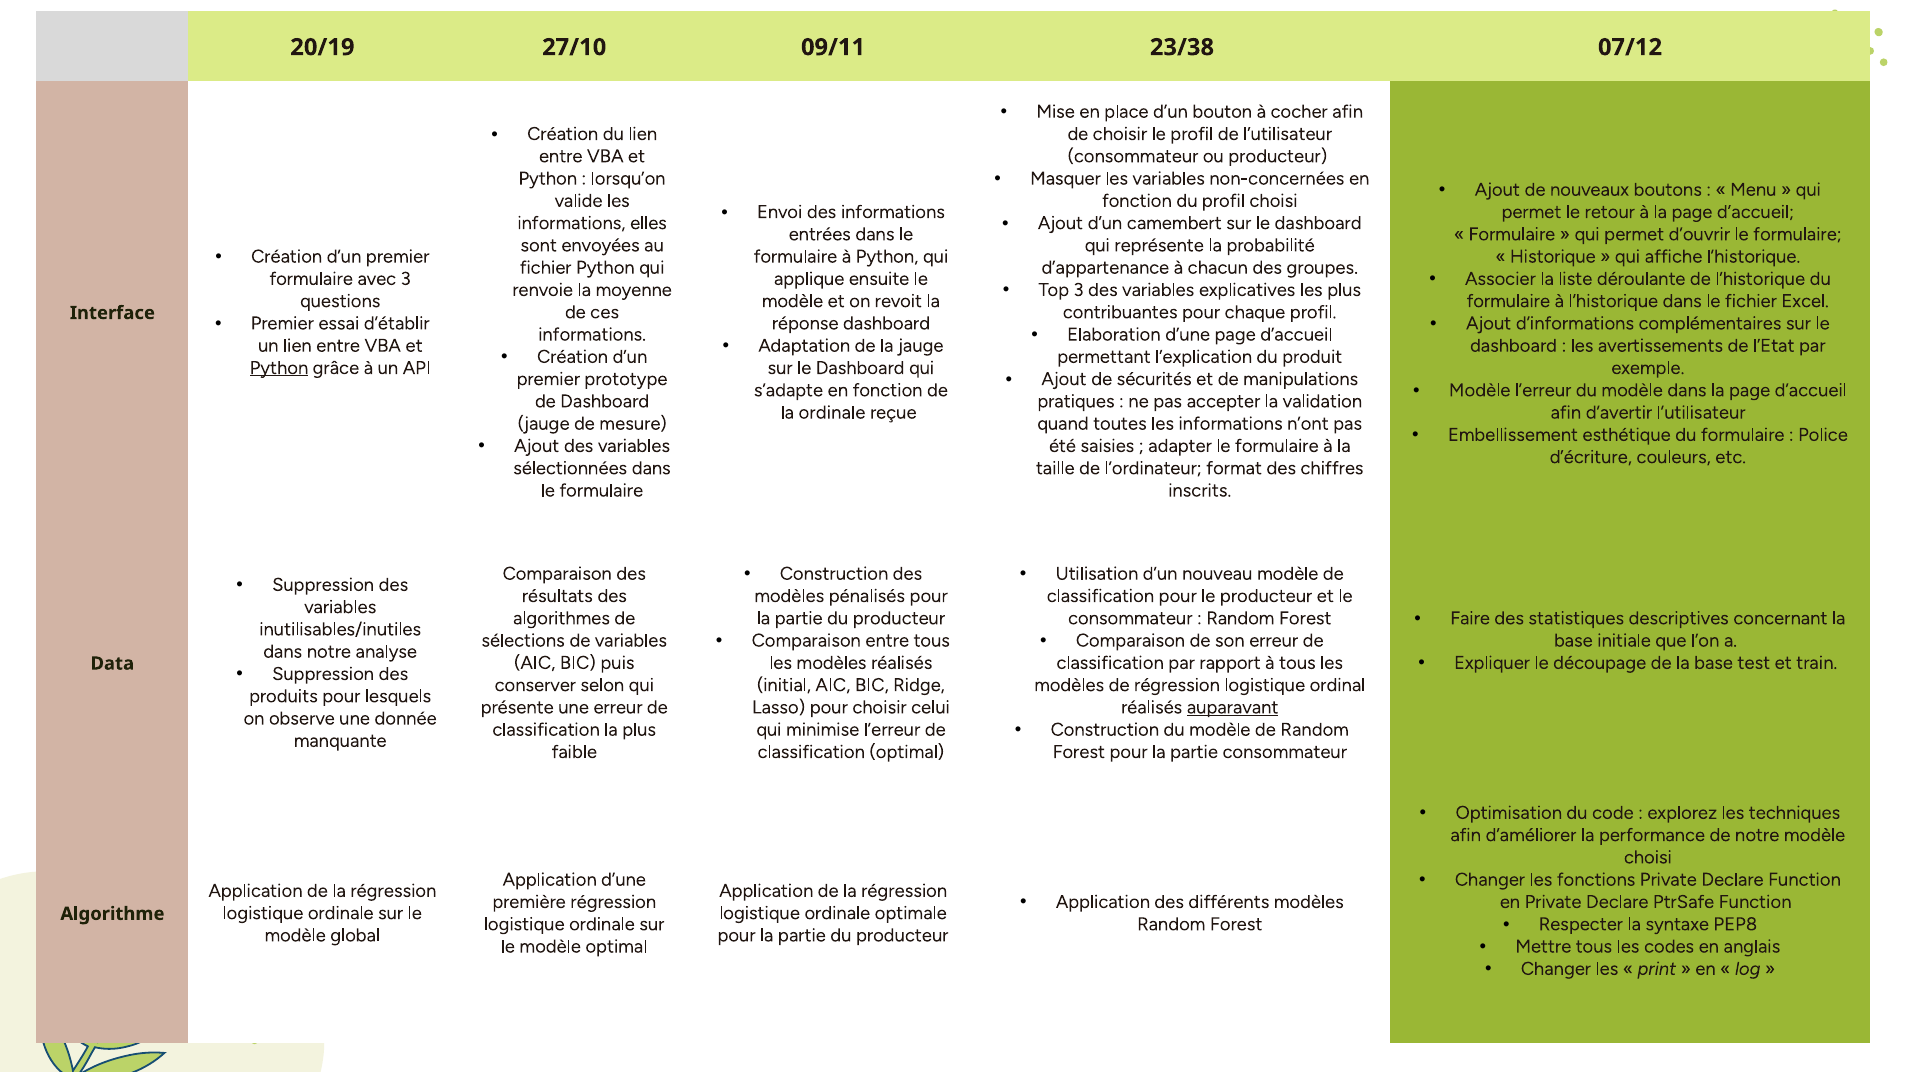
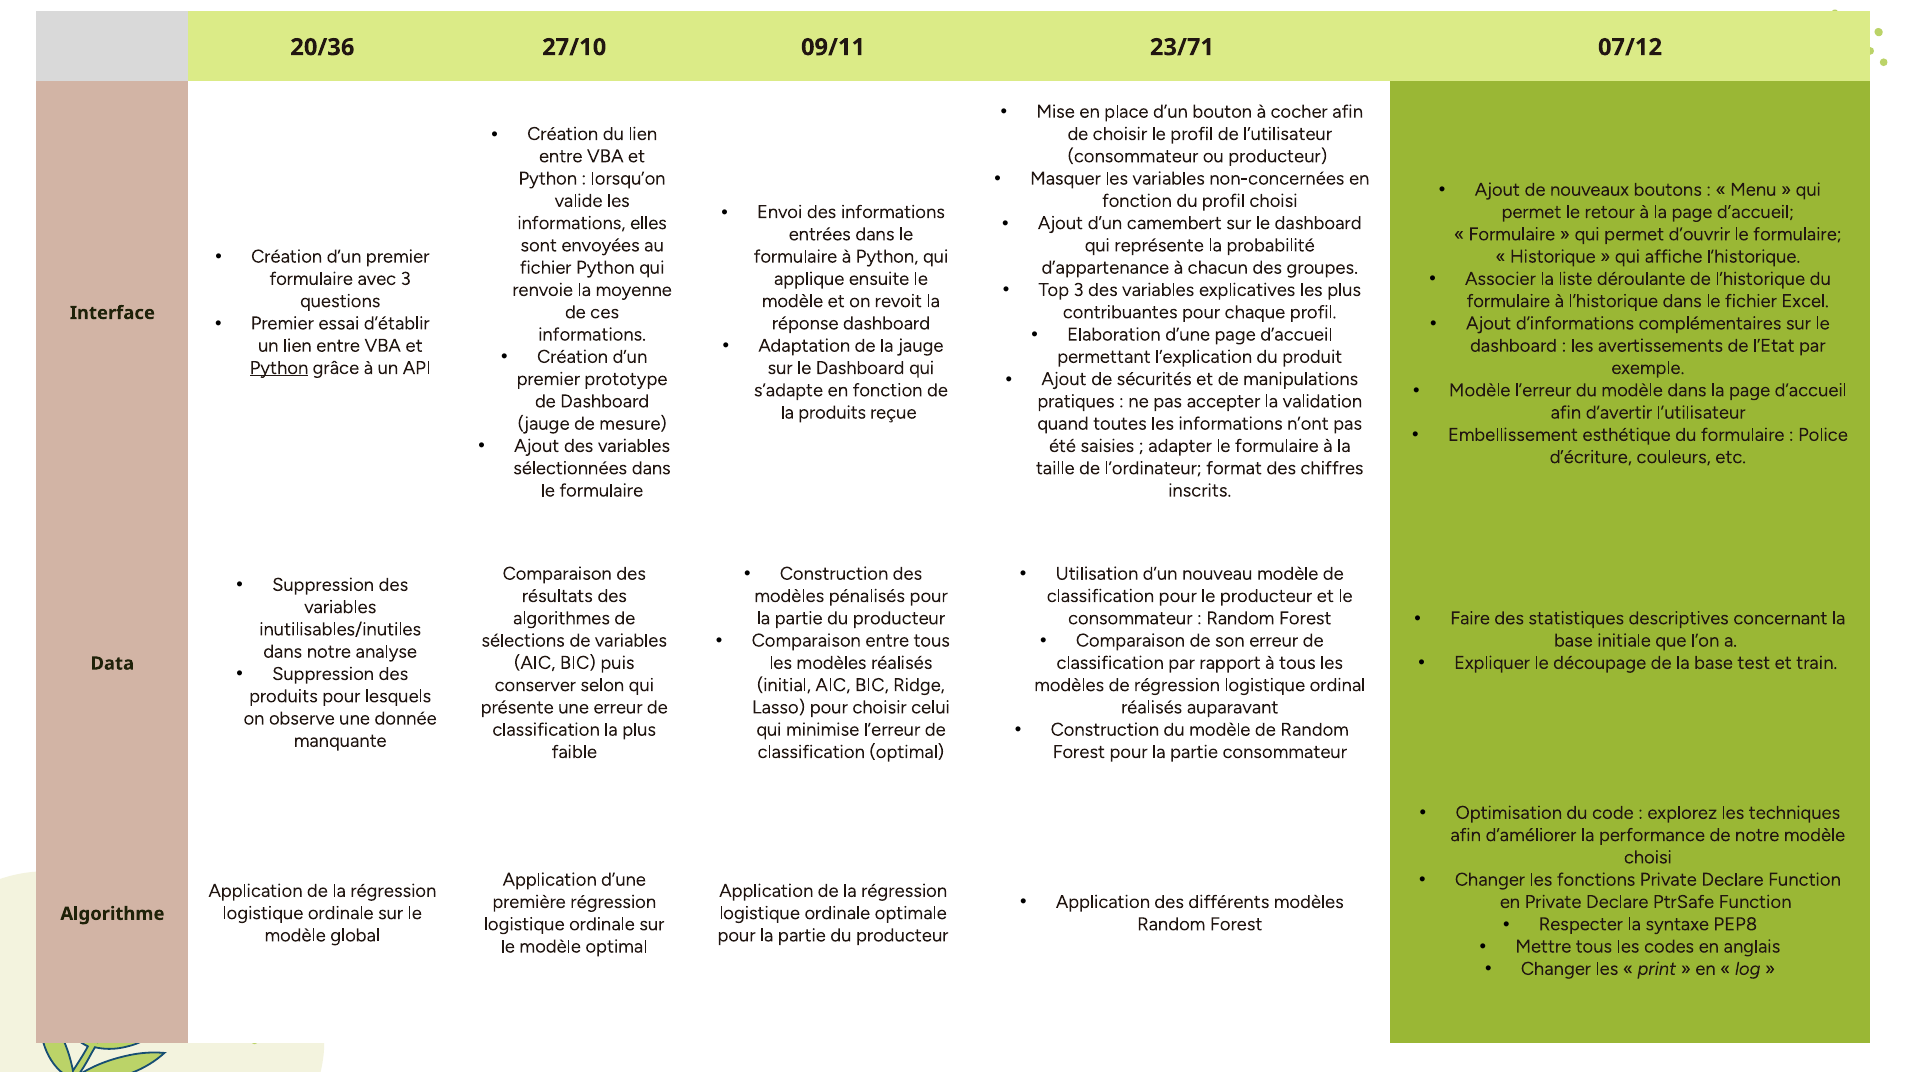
20/19: 20/19 -> 20/36 (322, 47)
23/38: 23/38 -> 23/71 (1182, 47)
la ordinale: ordinale -> produits (832, 413)
auparavant underline: present -> none (1233, 708)
